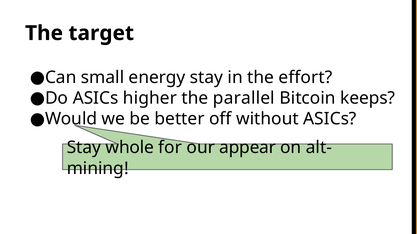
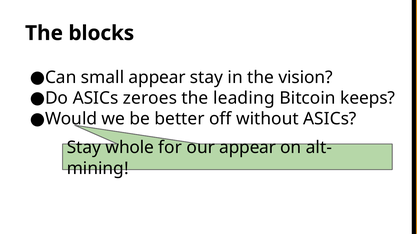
target: target -> blocks (101, 33)
small energy: energy -> appear (157, 78)
effort: effort -> vision (306, 78)
higher: higher -> zeroes (150, 98)
parallel: parallel -> leading (244, 98)
